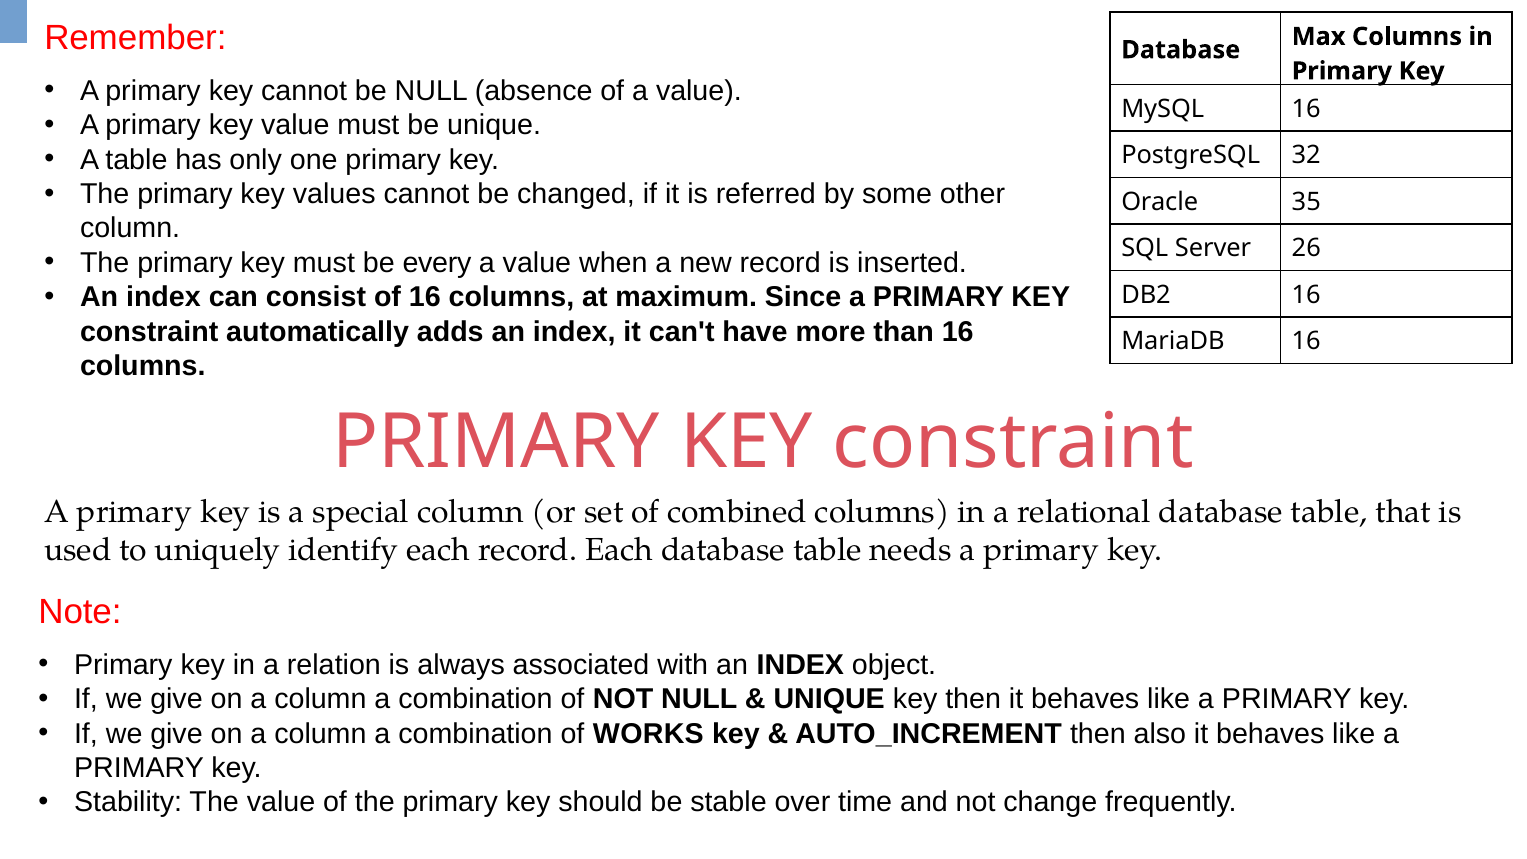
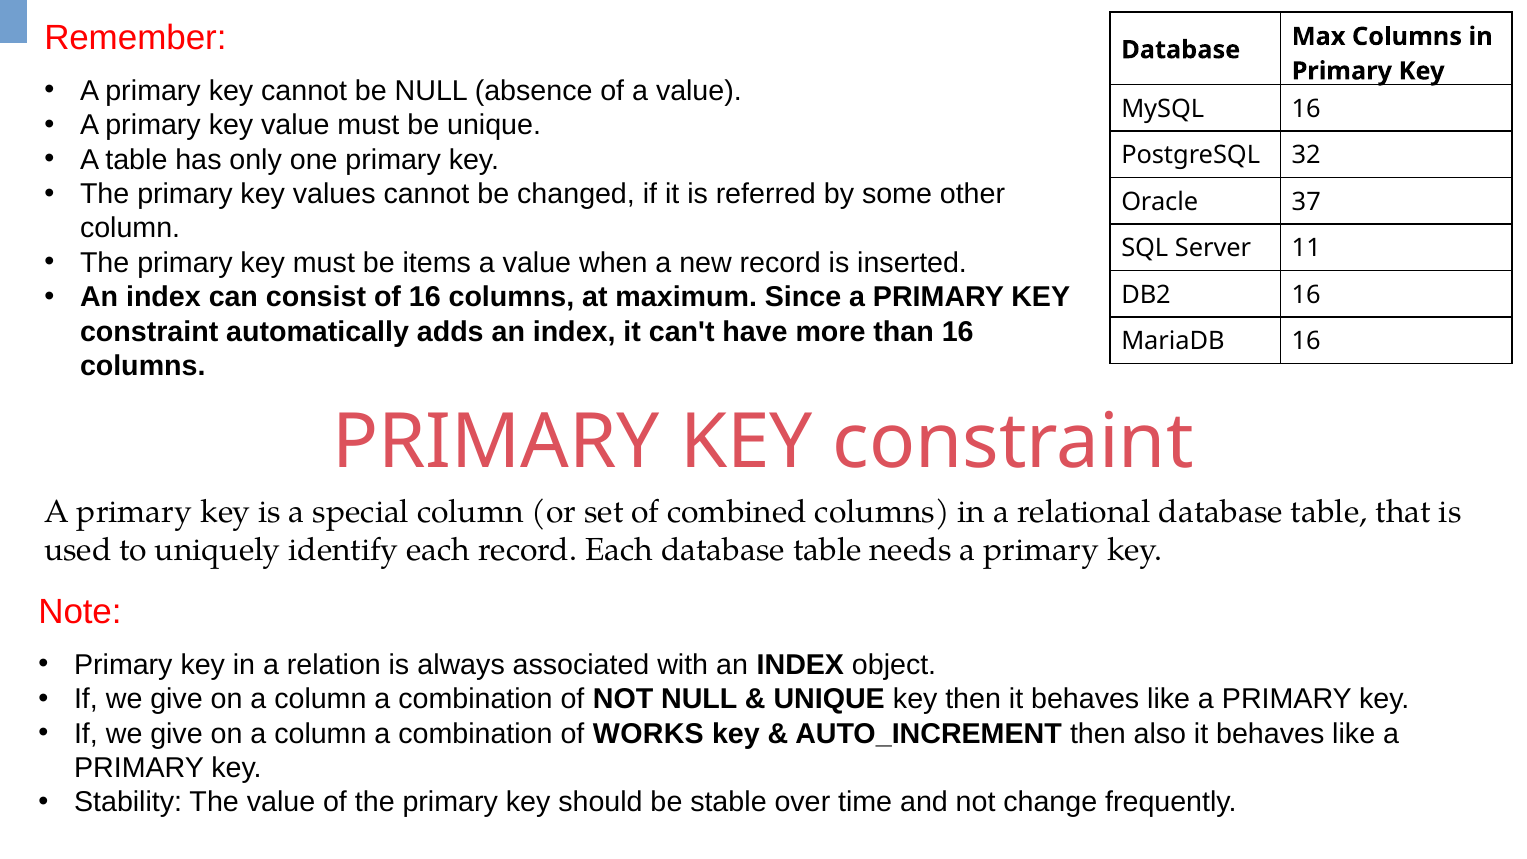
35: 35 -> 37 (1306, 202)
26: 26 -> 11 (1306, 248)
every: every -> items (437, 263)
